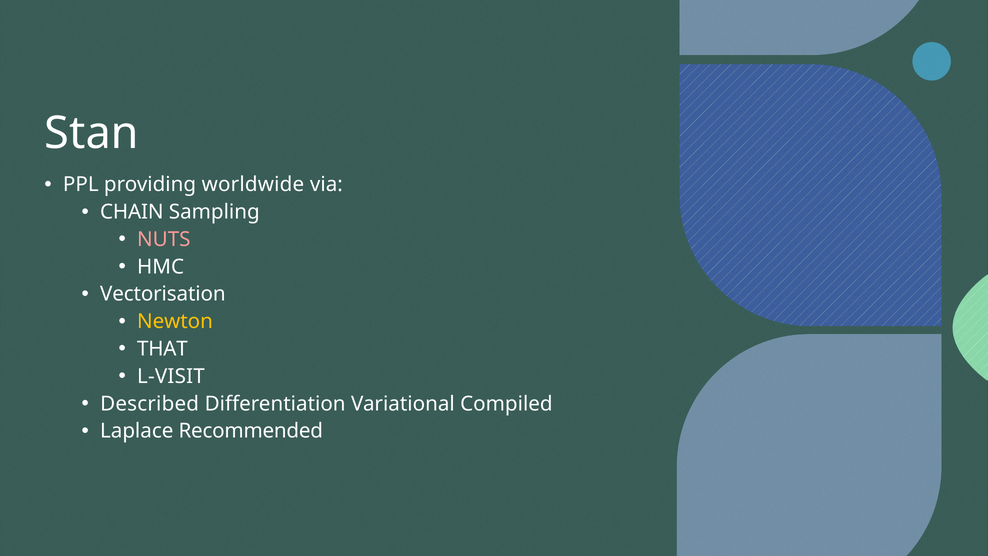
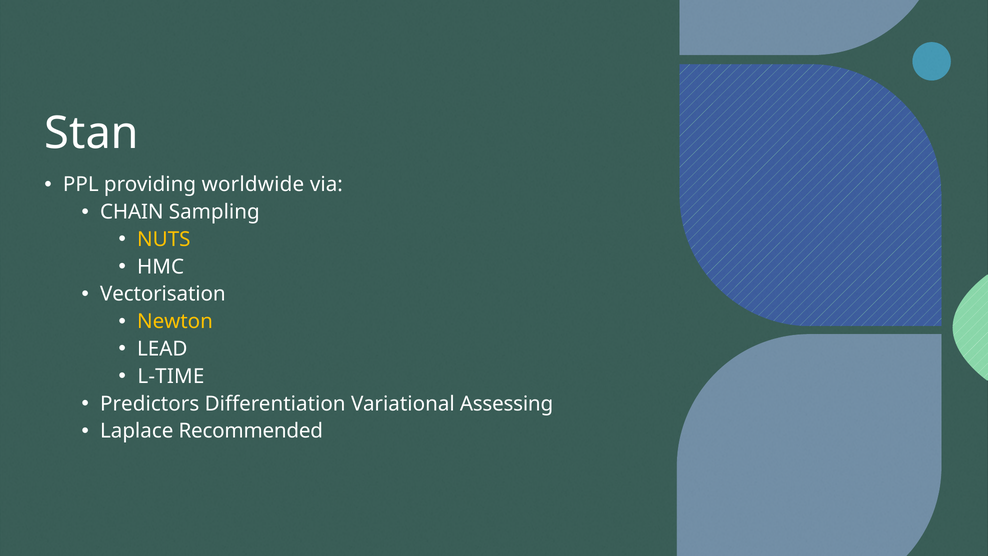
NUTS colour: pink -> yellow (164, 239)
THAT: THAT -> LEAD (162, 349)
L-VISIT: L-VISIT -> L-TIME (171, 376)
Described: Described -> Predictors (150, 404)
Compiled: Compiled -> Assessing (507, 404)
